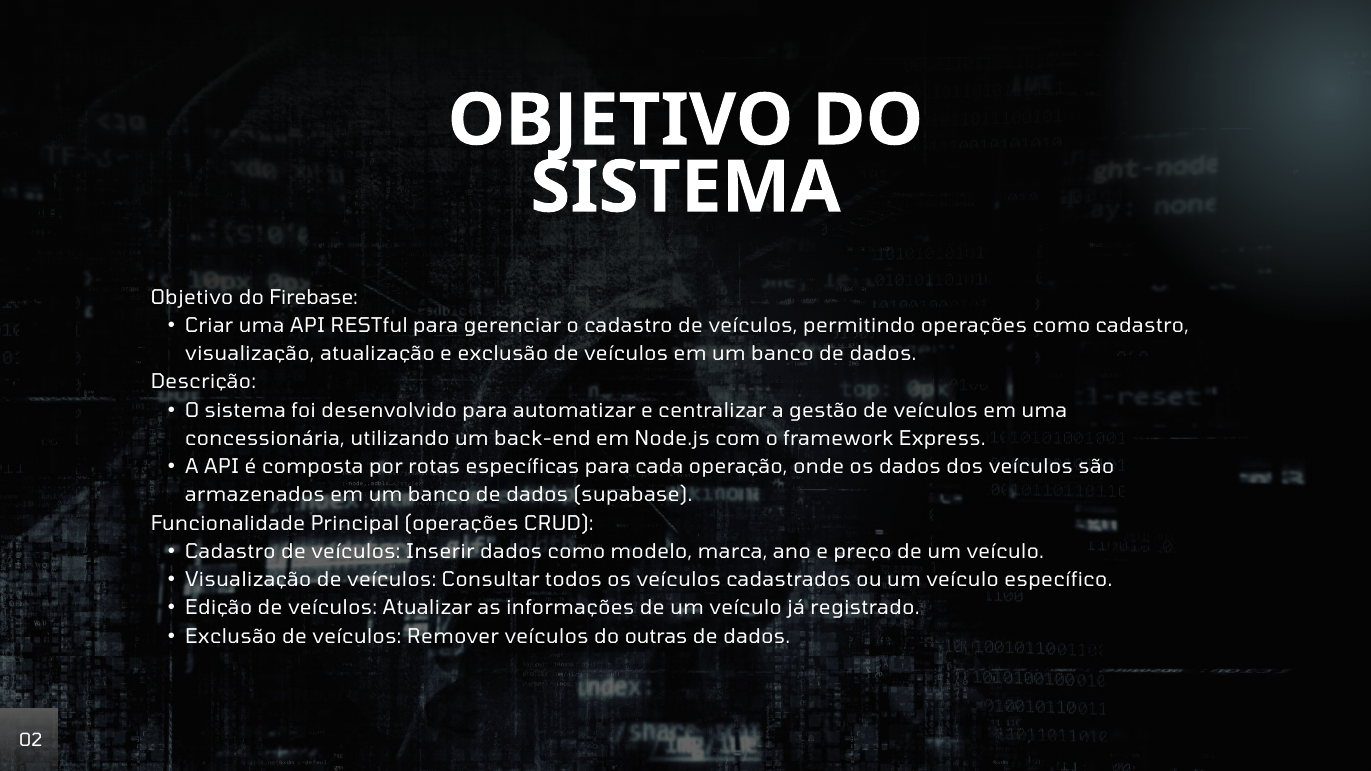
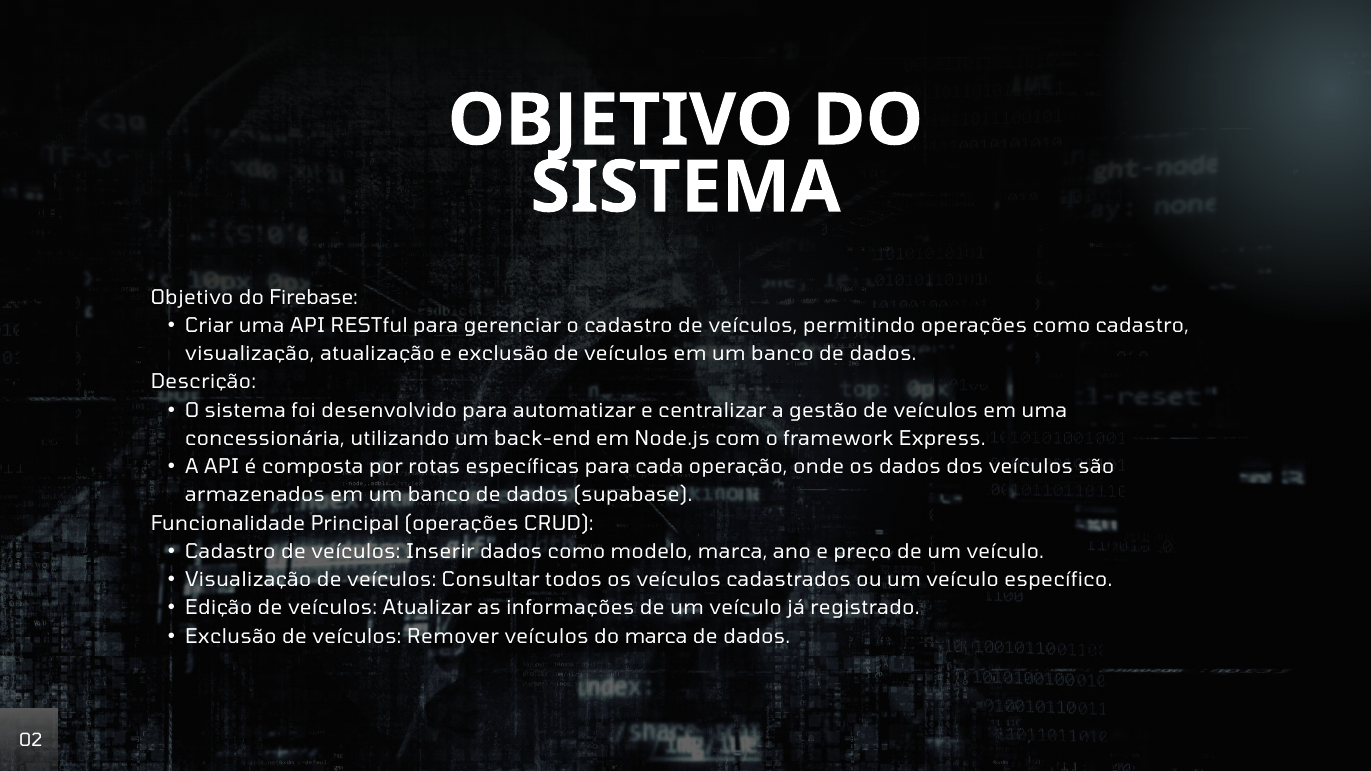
do outras: outras -> marca (656, 637)
